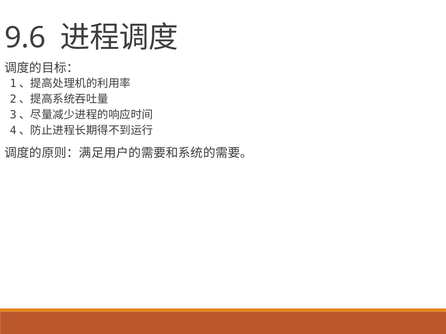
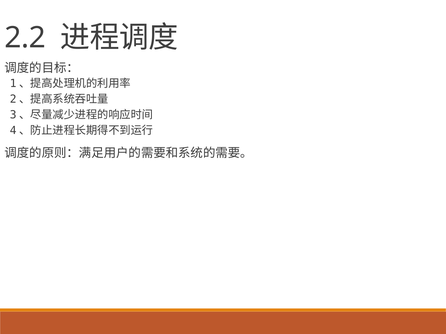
9.6: 9.6 -> 2.2 (25, 38)
